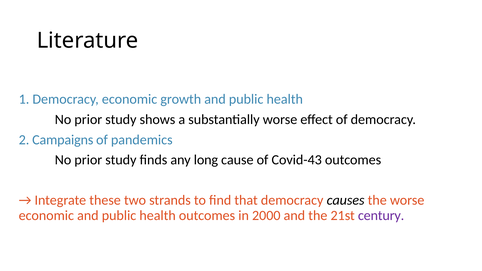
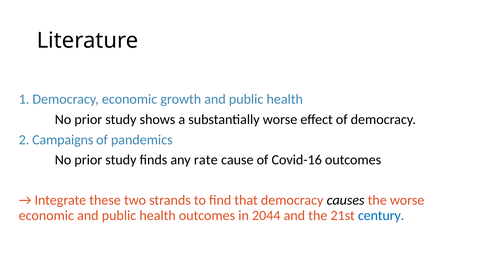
long: long -> rate (206, 160)
Covid-43: Covid-43 -> Covid-16 (297, 160)
2000: 2000 -> 2044 (266, 215)
century colour: purple -> blue (381, 215)
